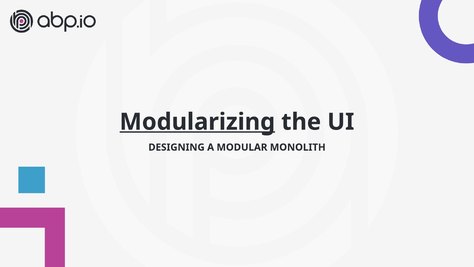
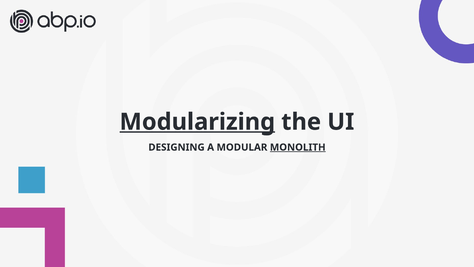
MONOLITH underline: none -> present (298, 147)
